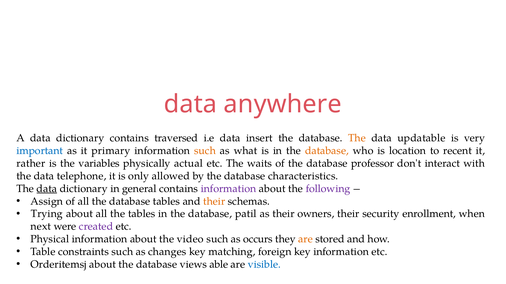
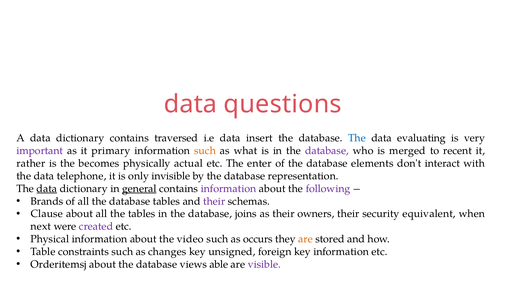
anywhere: anywhere -> questions (283, 104)
The colour: orange -> blue (357, 138)
updatable: updatable -> evaluating (422, 138)
important colour: blue -> purple (40, 151)
database colour: orange -> purple (327, 151)
location: location -> merged (408, 151)
variables: variables -> becomes (99, 164)
waits: waits -> enter (259, 164)
professor: professor -> elements (372, 164)
allowed: allowed -> invisible (171, 176)
characteristics: characteristics -> representation (303, 176)
general underline: none -> present (139, 189)
Assign: Assign -> Brands (47, 202)
their colour: orange -> purple (214, 202)
Trying: Trying -> Clause (47, 214)
patil: patil -> joins (246, 214)
enrollment: enrollment -> equivalent (429, 214)
matching: matching -> unsigned (232, 252)
visible colour: blue -> purple (264, 265)
